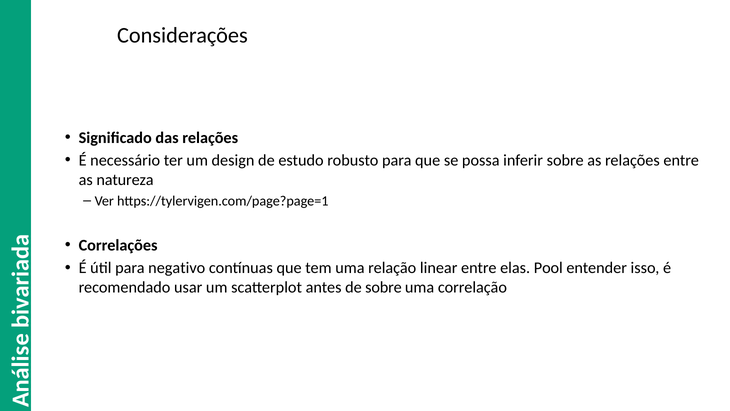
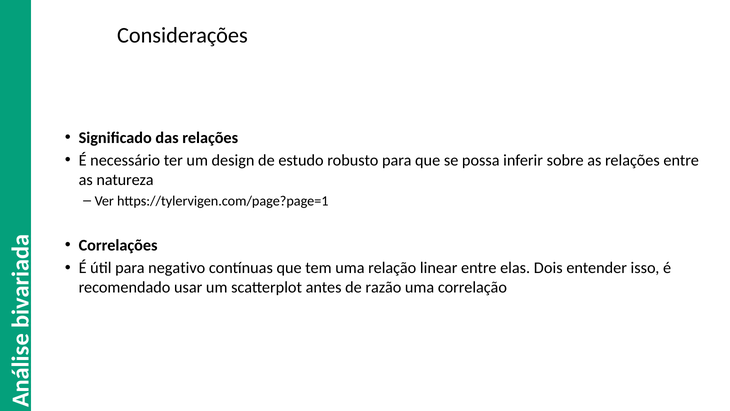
Pool: Pool -> Dois (548, 268)
de sobre: sobre -> razão (383, 287)
